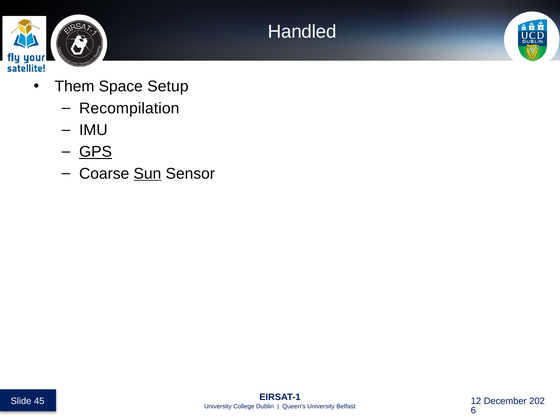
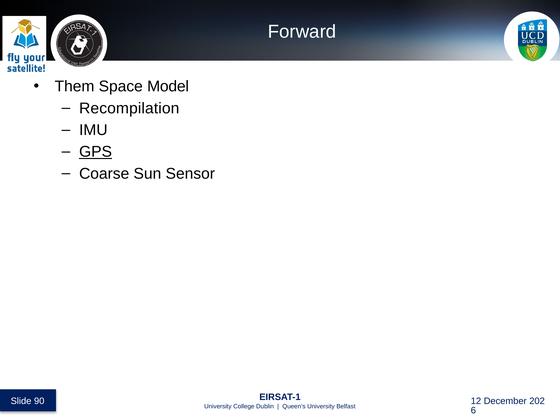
Handled: Handled -> Forward (302, 32)
Setup: Setup -> Model (168, 87)
Sun underline: present -> none (147, 174)
45: 45 -> 90 (39, 401)
